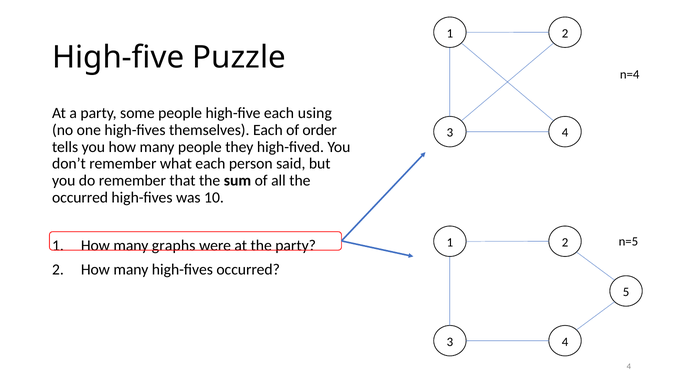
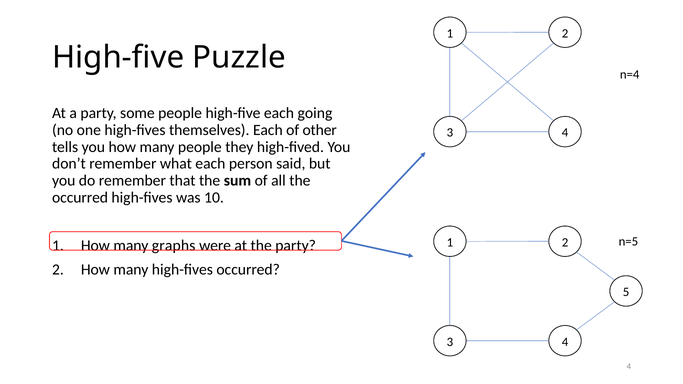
using: using -> going (315, 113)
order: order -> other (320, 130)
